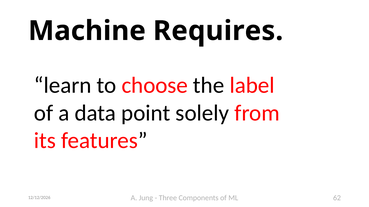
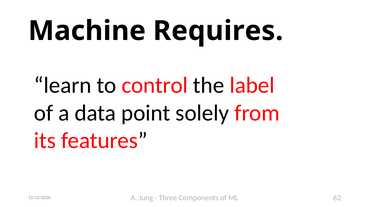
choose: choose -> control (155, 86)
